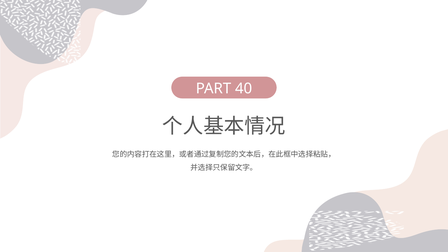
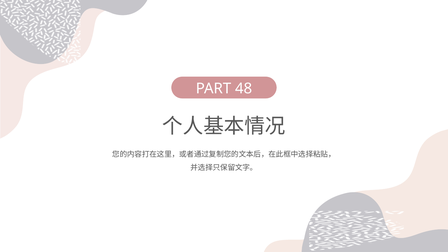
40: 40 -> 48 (244, 88)
